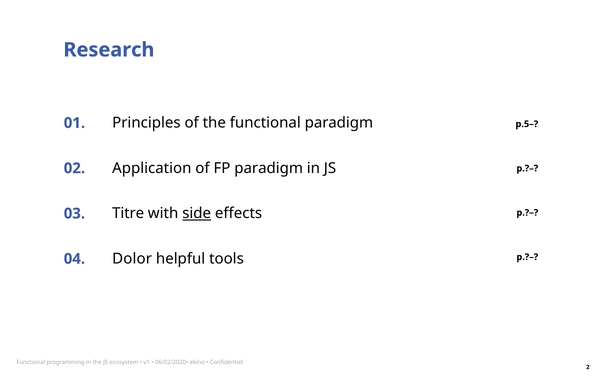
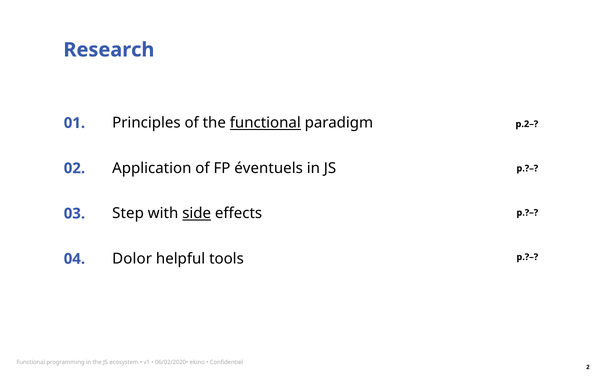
functional underline: none -> present (265, 123)
p.5–: p.5– -> p.2– (527, 124)
FP paradigm: paradigm -> éventuels (269, 168)
Titre: Titre -> Step (128, 214)
